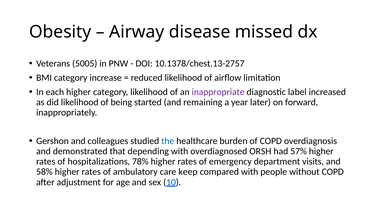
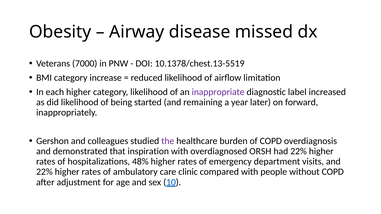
5005: 5005 -> 7000 (85, 64)
10.1378/chest.13-2757: 10.1378/chest.13-2757 -> 10.1378/chest.13-5519 (200, 64)
the colour: blue -> purple (168, 141)
depending: depending -> inspiration (148, 151)
had 57%: 57% -> 22% (299, 151)
78%: 78% -> 48% (140, 162)
58%: 58% -> 22% (44, 172)
keep: keep -> clinic (188, 172)
